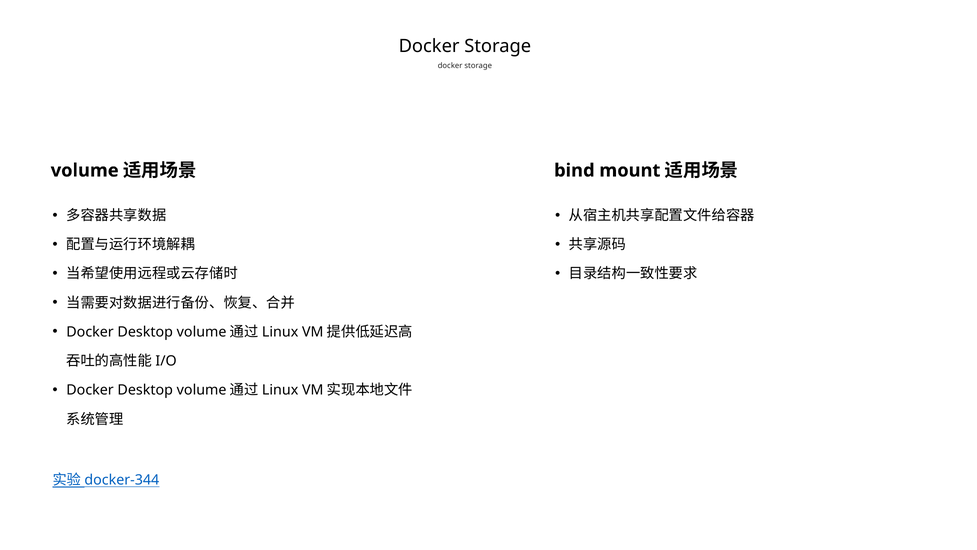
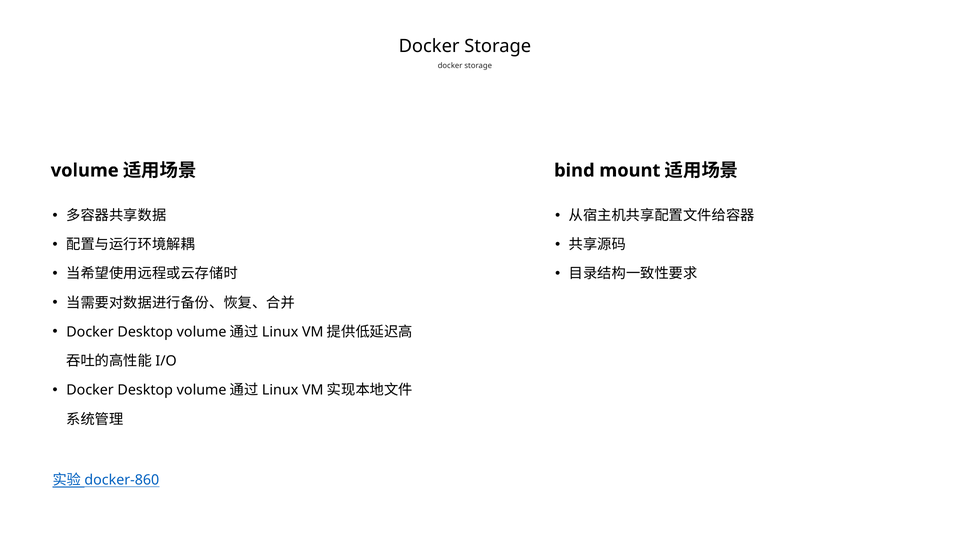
docker-344: docker-344 -> docker-860 (122, 480)
